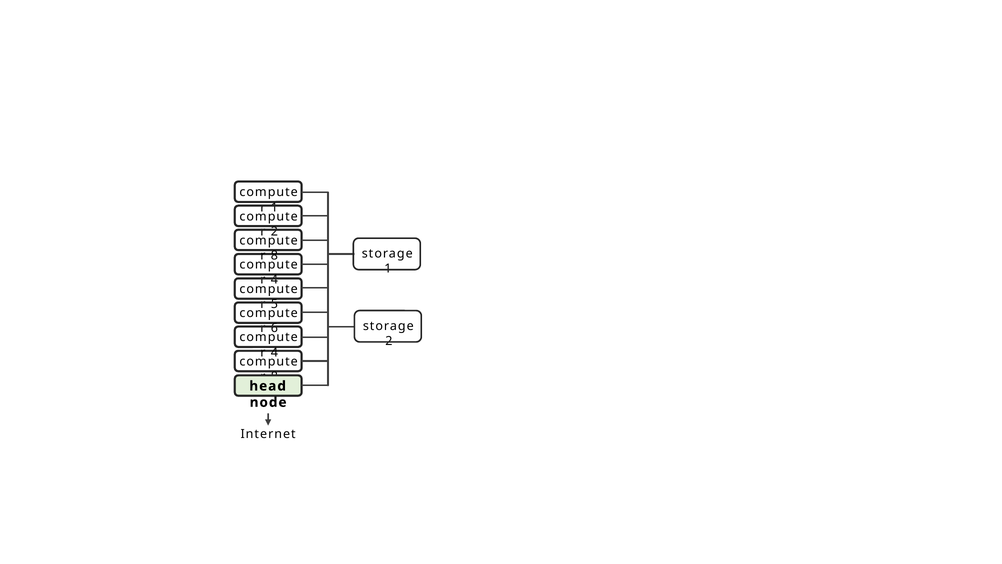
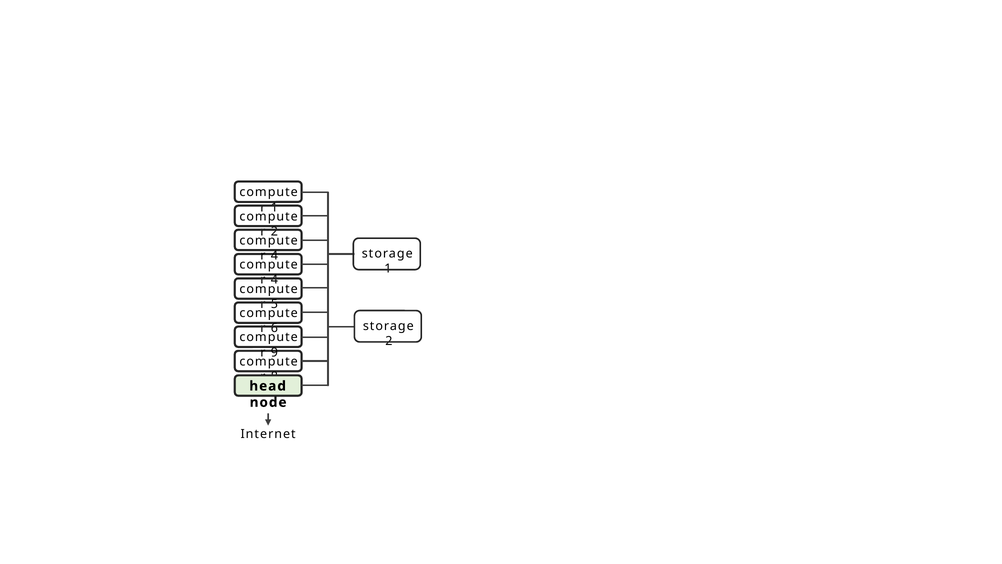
8: 8 -> 4 (274, 255)
4: 4 -> 9 (274, 352)
